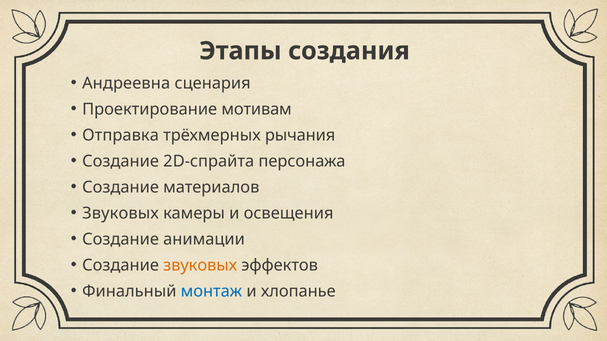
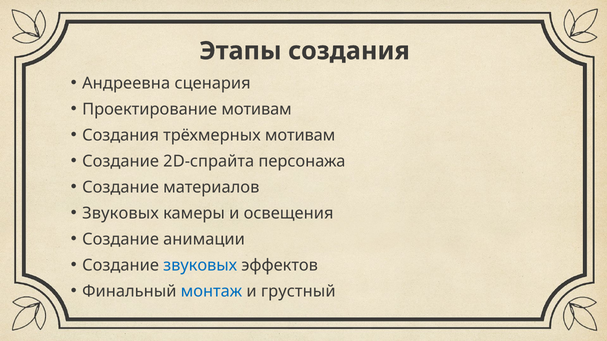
Отправка: Отправка -> Создания (121, 136)
трёхмерных рычания: рычания -> мотивам (300, 136)
звуковых colour: orange -> blue (200, 266)
хлопанье: хлопанье -> грустный (298, 292)
